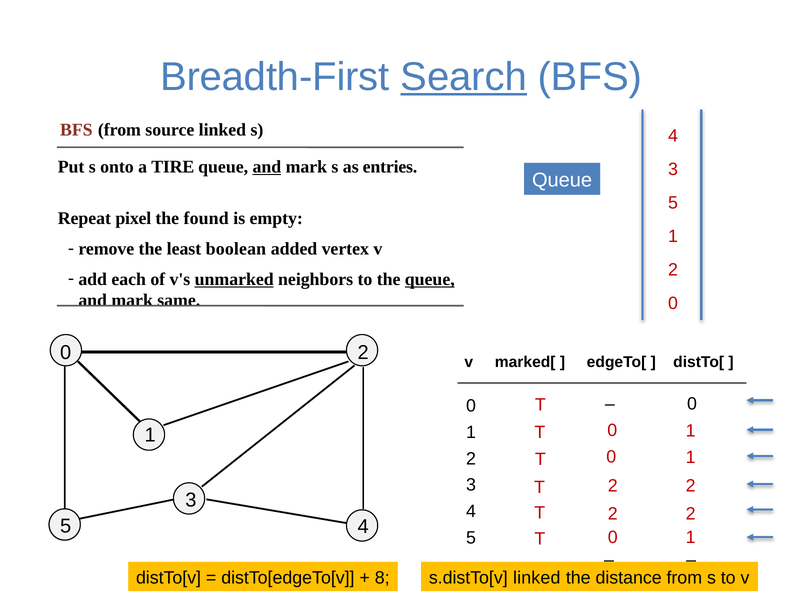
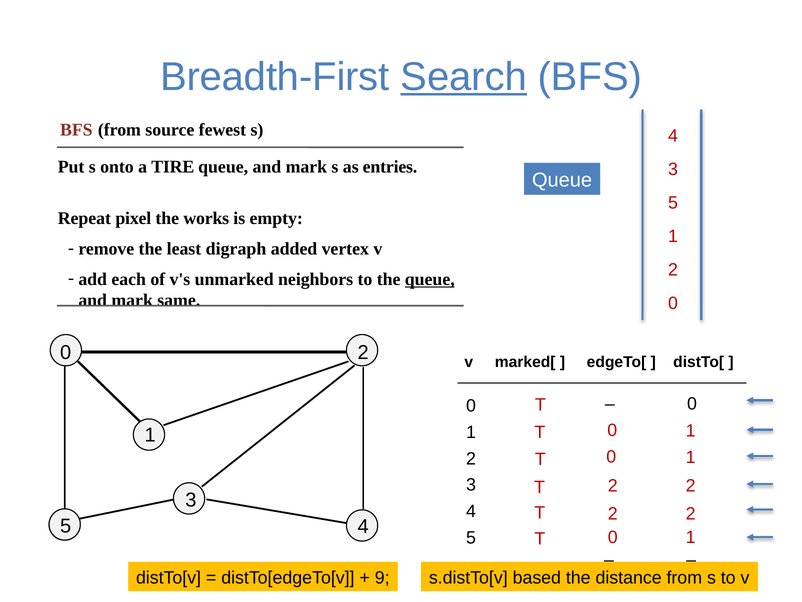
source linked: linked -> fewest (222, 130)
and underline: present -> none (267, 167)
found: found -> works (206, 218)
boolean: boolean -> digraph (236, 249)
unmarked underline: present -> none (234, 279)
8: 8 -> 9 (382, 577)
s.distTo[v linked: linked -> based (537, 577)
